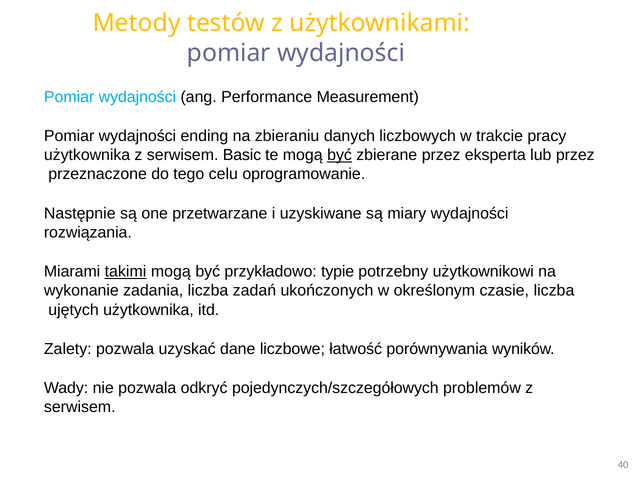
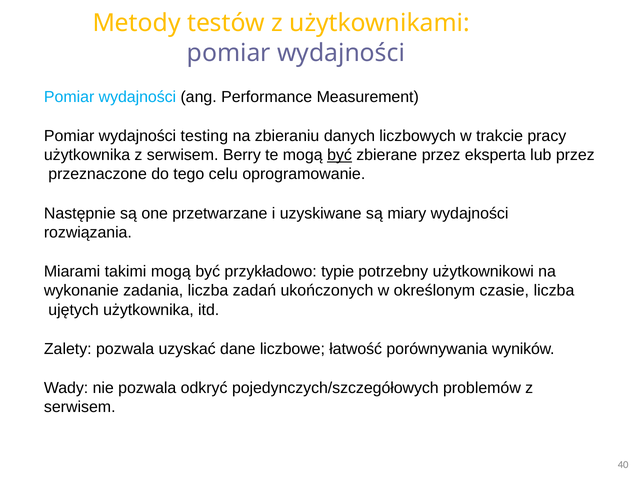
ending: ending -> testing (204, 136)
Basic: Basic -> Berry (242, 155)
takimi underline: present -> none (126, 271)
